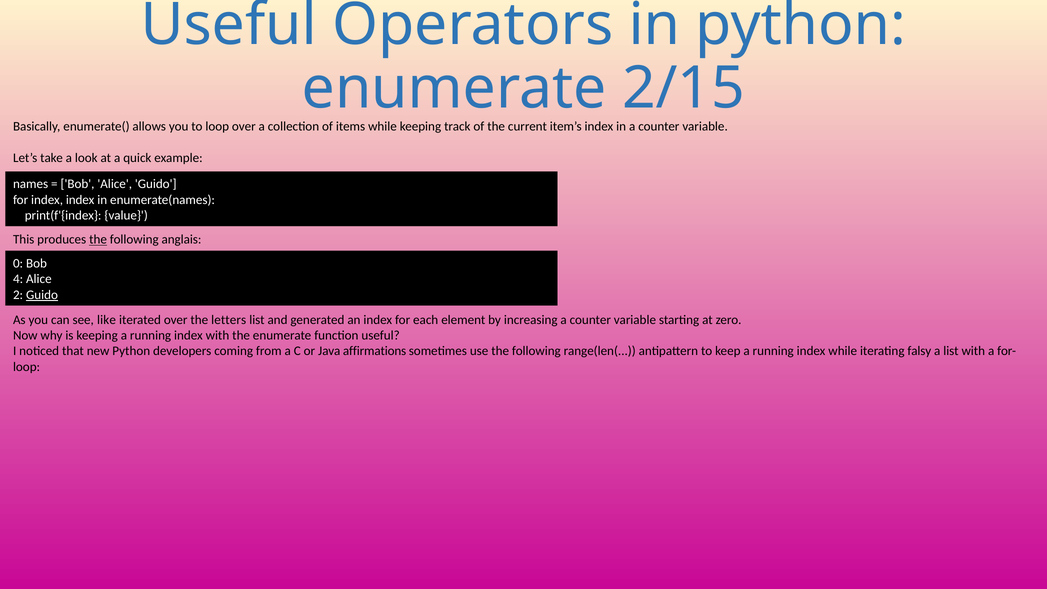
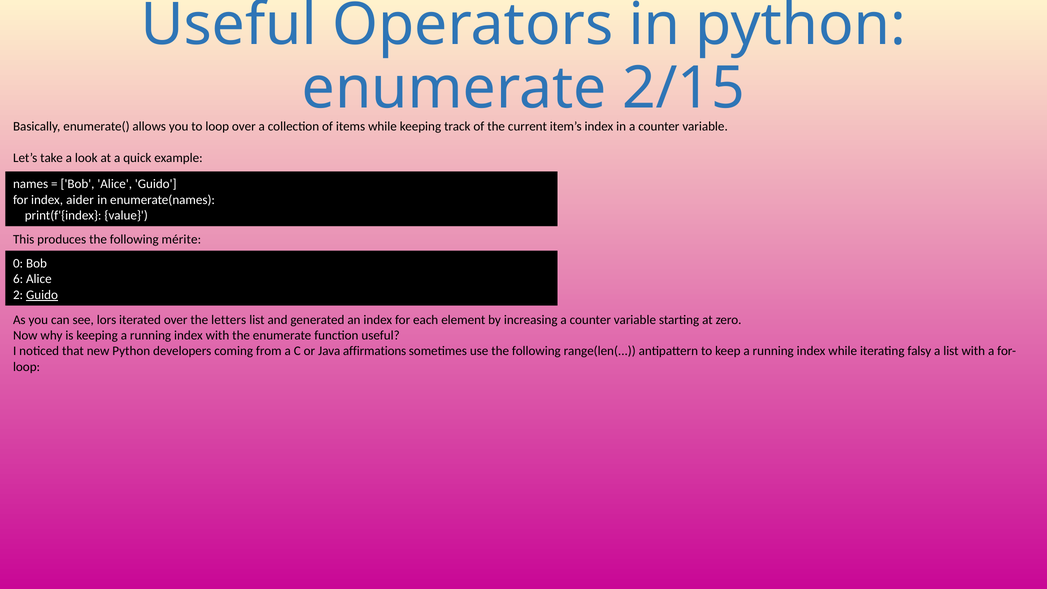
index index: index -> aider (80, 200)
the underline: present -> none (98, 240)
anglais: anglais -> mérite (181, 240)
4: 4 -> 6 (18, 279)
like: like -> lors (107, 320)
